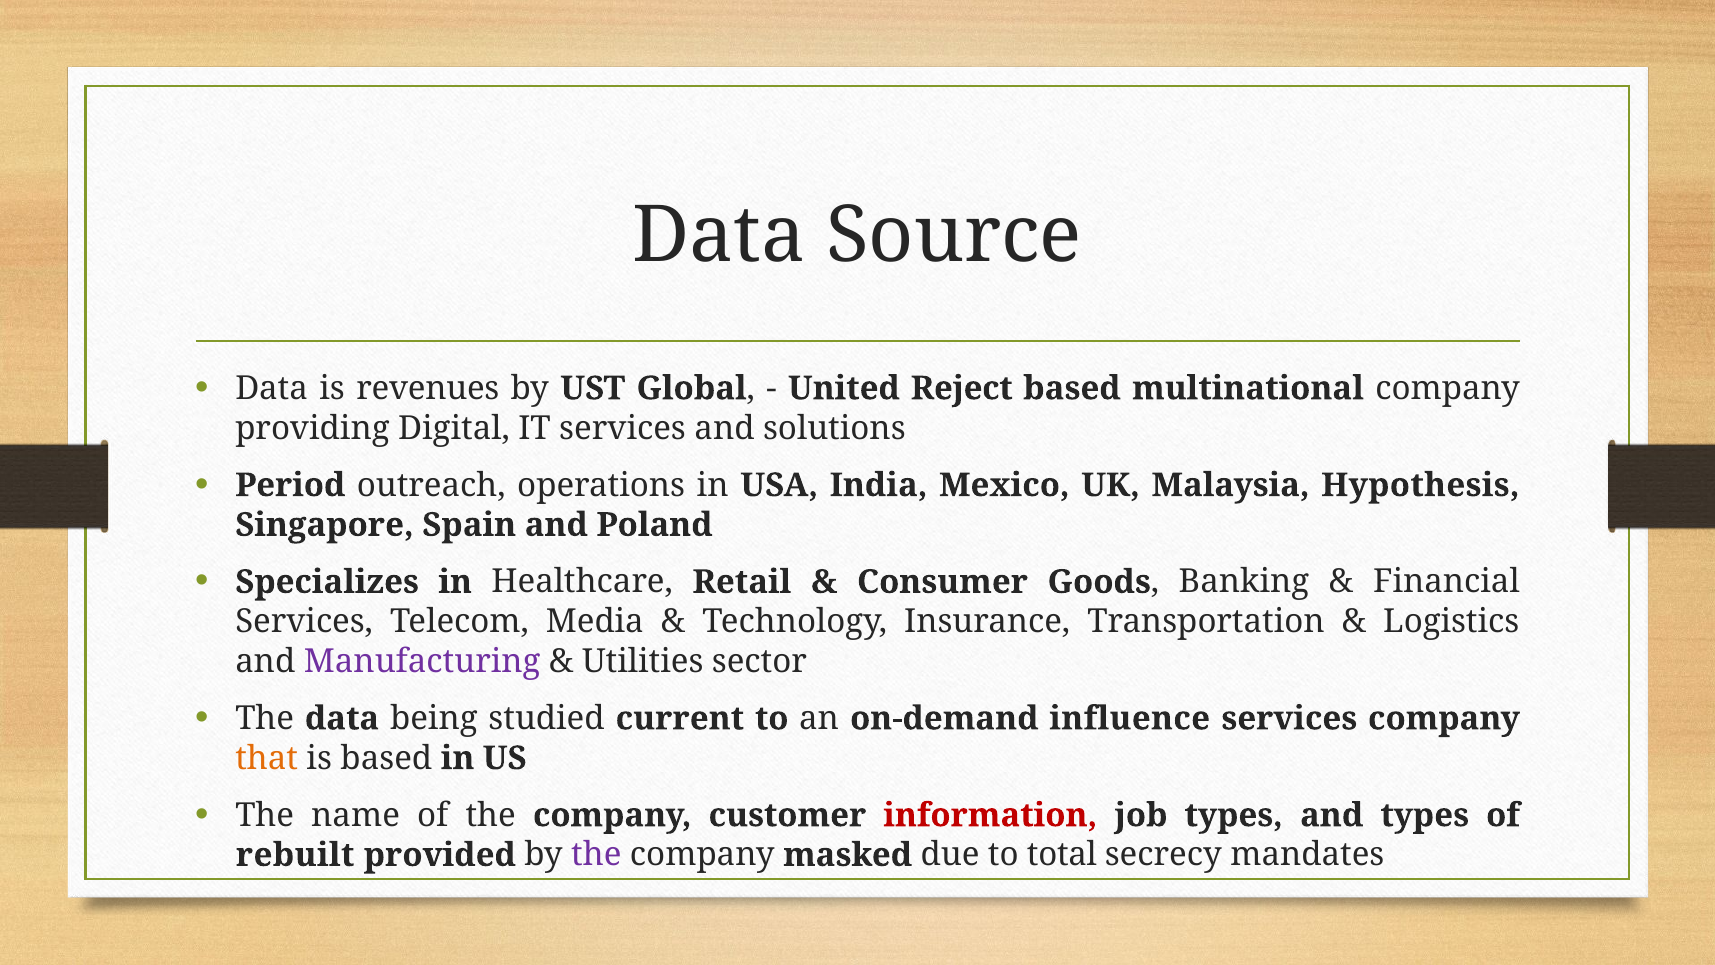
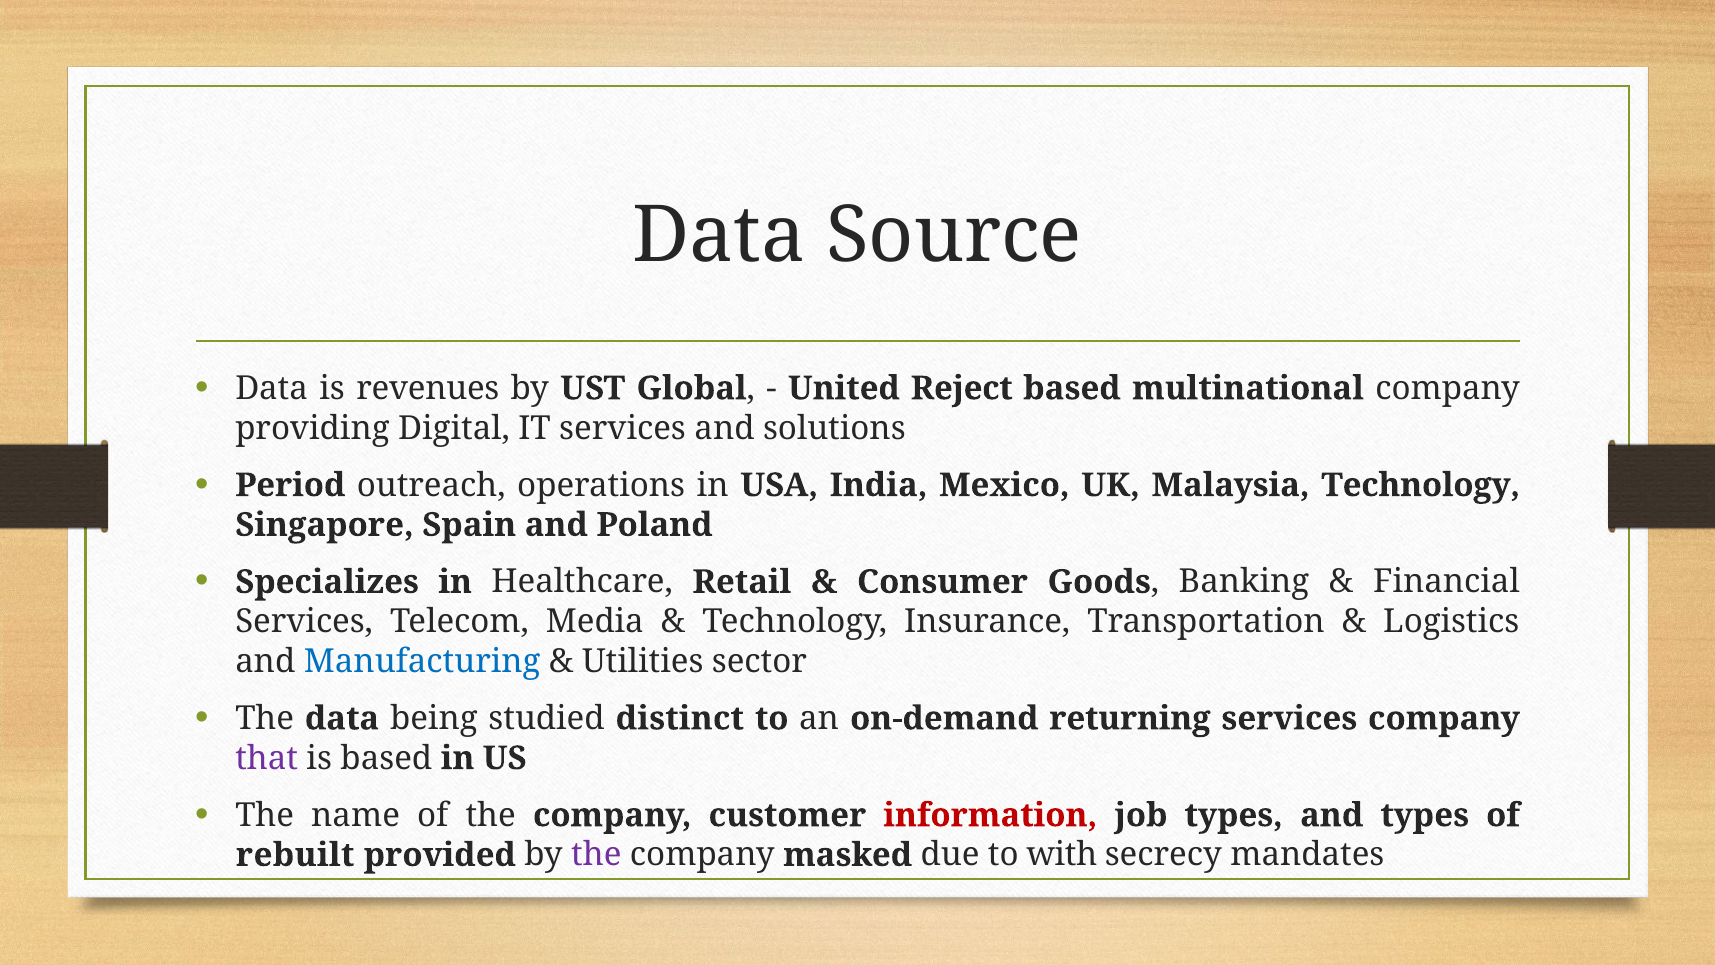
Malaysia Hypothesis: Hypothesis -> Technology (1421, 485)
Manufacturing colour: purple -> blue (422, 661)
current: current -> distinct (680, 718)
influence: influence -> returning (1130, 718)
that colour: orange -> purple (267, 758)
total: total -> with (1062, 855)
